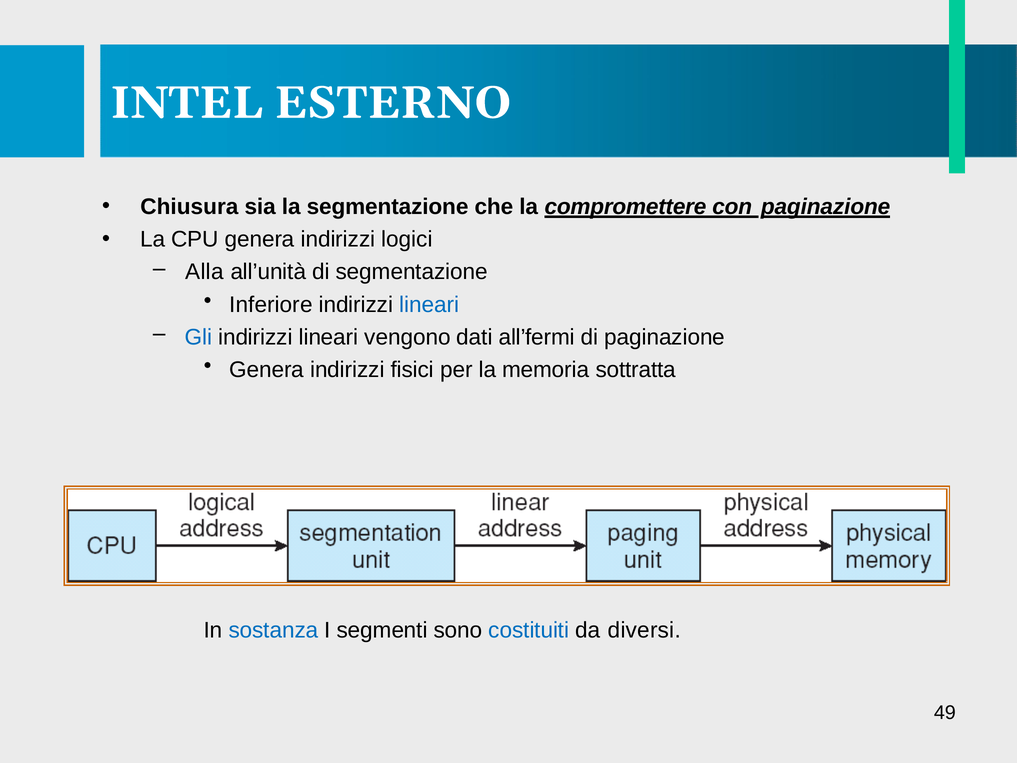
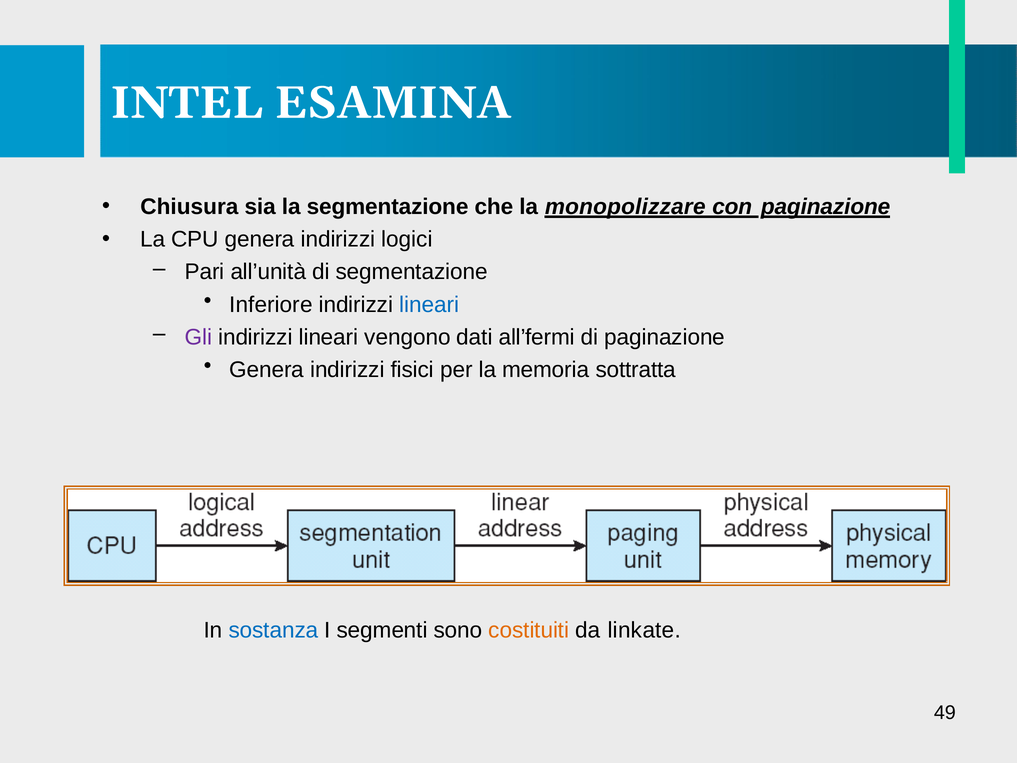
ESTERNO: ESTERNO -> ESAMINA (393, 103)
compromettere: compromettere -> monopolizzare (625, 207)
Alla: Alla -> Pari (205, 272)
Gli colour: blue -> purple (199, 337)
costituiti colour: blue -> orange (529, 630)
diversi: diversi -> linkate (644, 630)
